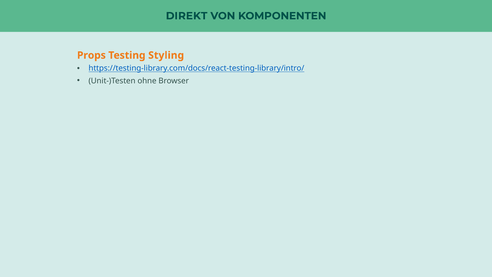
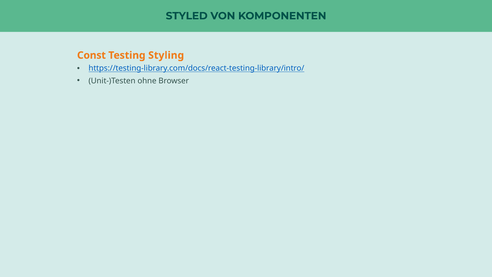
DIREKT: DIREKT -> STYLED (187, 16)
Props: Props -> Const (91, 55)
